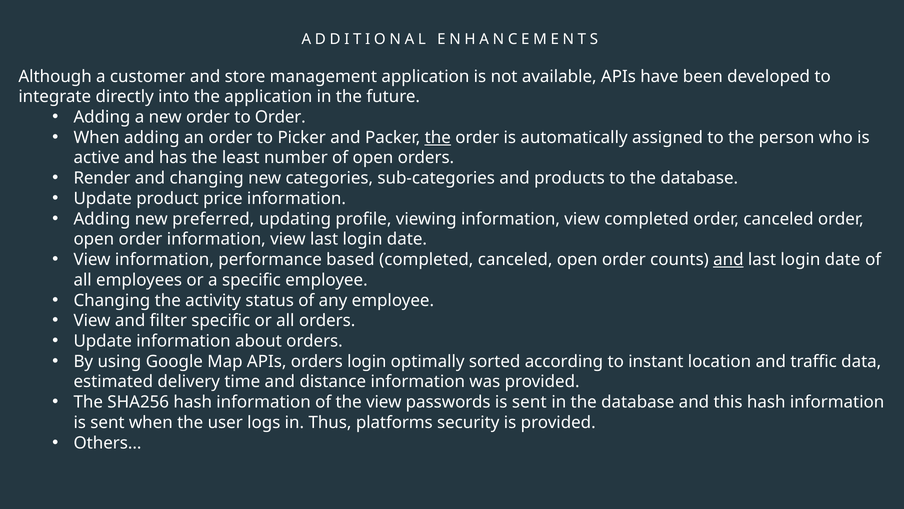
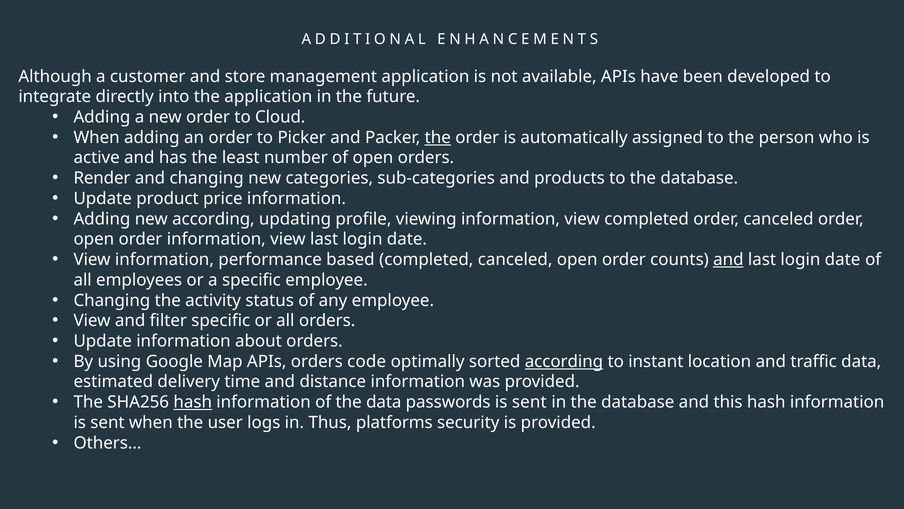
to Order: Order -> Cloud (280, 117)
new preferred: preferred -> according (213, 219)
orders login: login -> code (367, 361)
according underline: none -> present (564, 361)
hash underline: none -> present (193, 402)
the view: view -> data (384, 402)
